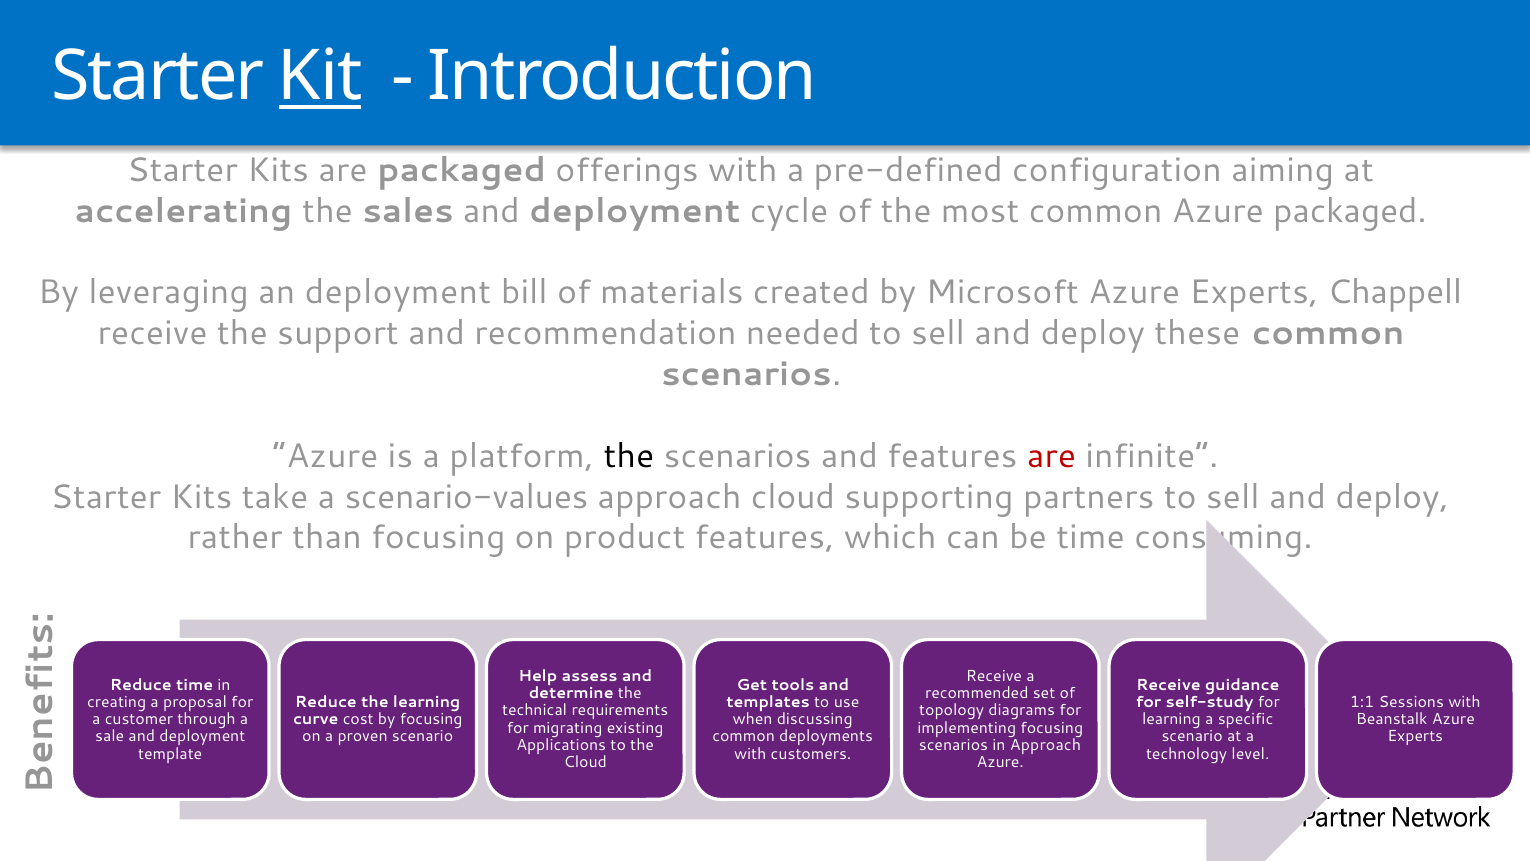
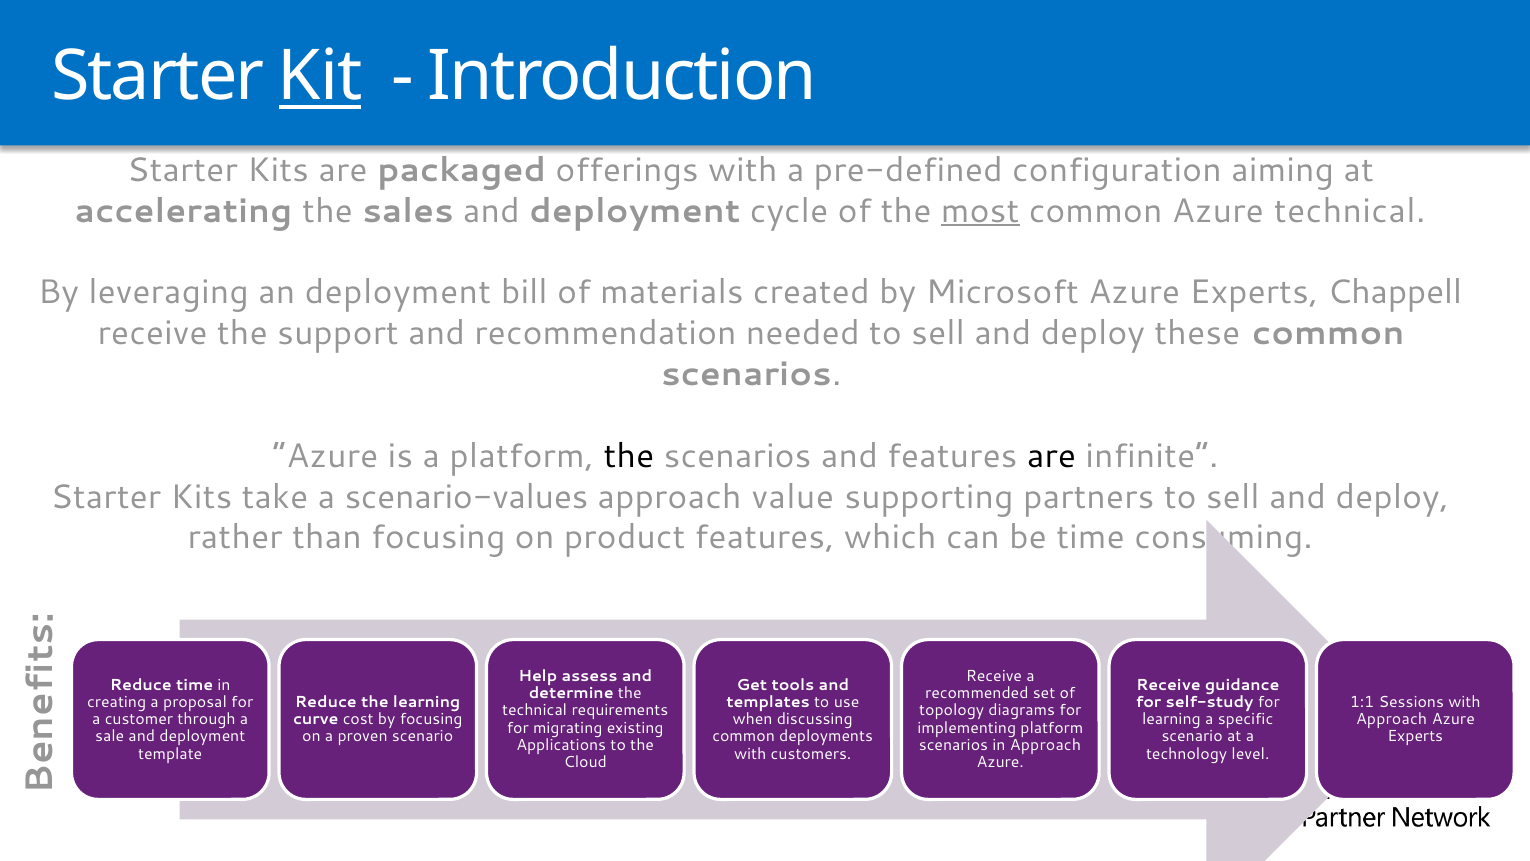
most underline: none -> present (980, 211)
Azure packaged: packaged -> technical (1350, 211)
are colour: red -> black (1052, 456)
approach cloud: cloud -> value (793, 497)
Beanstalk: Beanstalk -> Approach (1392, 719)
focusing: focusing -> platform (1052, 728)
